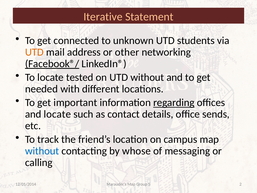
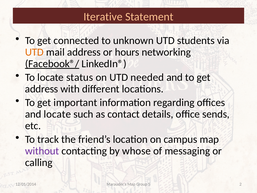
other: other -> hours (127, 52)
tested: tested -> status (80, 77)
UTD without: without -> needed (147, 77)
needed: needed -> address (42, 89)
regarding underline: present -> none (174, 103)
without colour: blue -> purple (42, 151)
